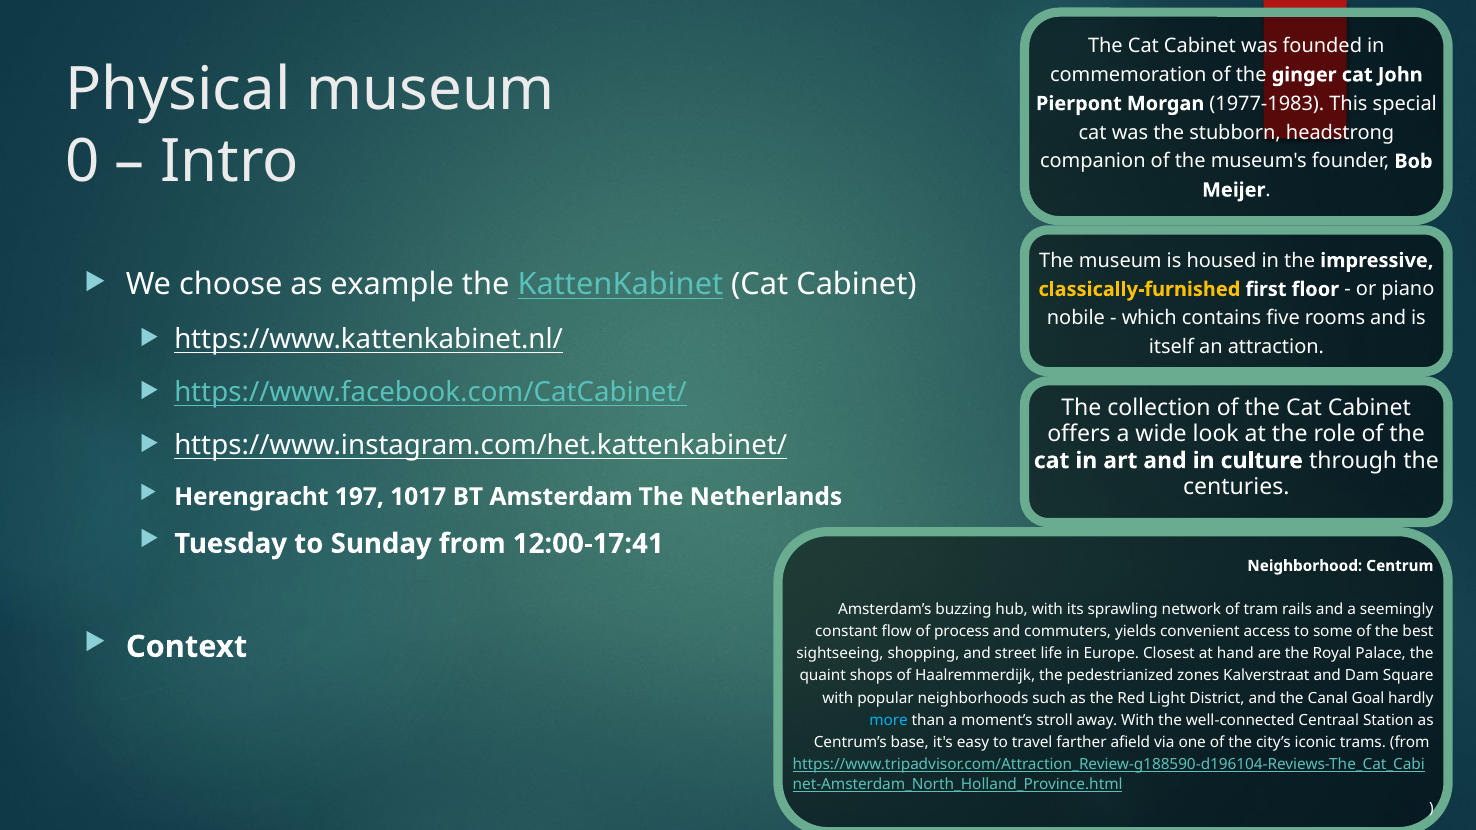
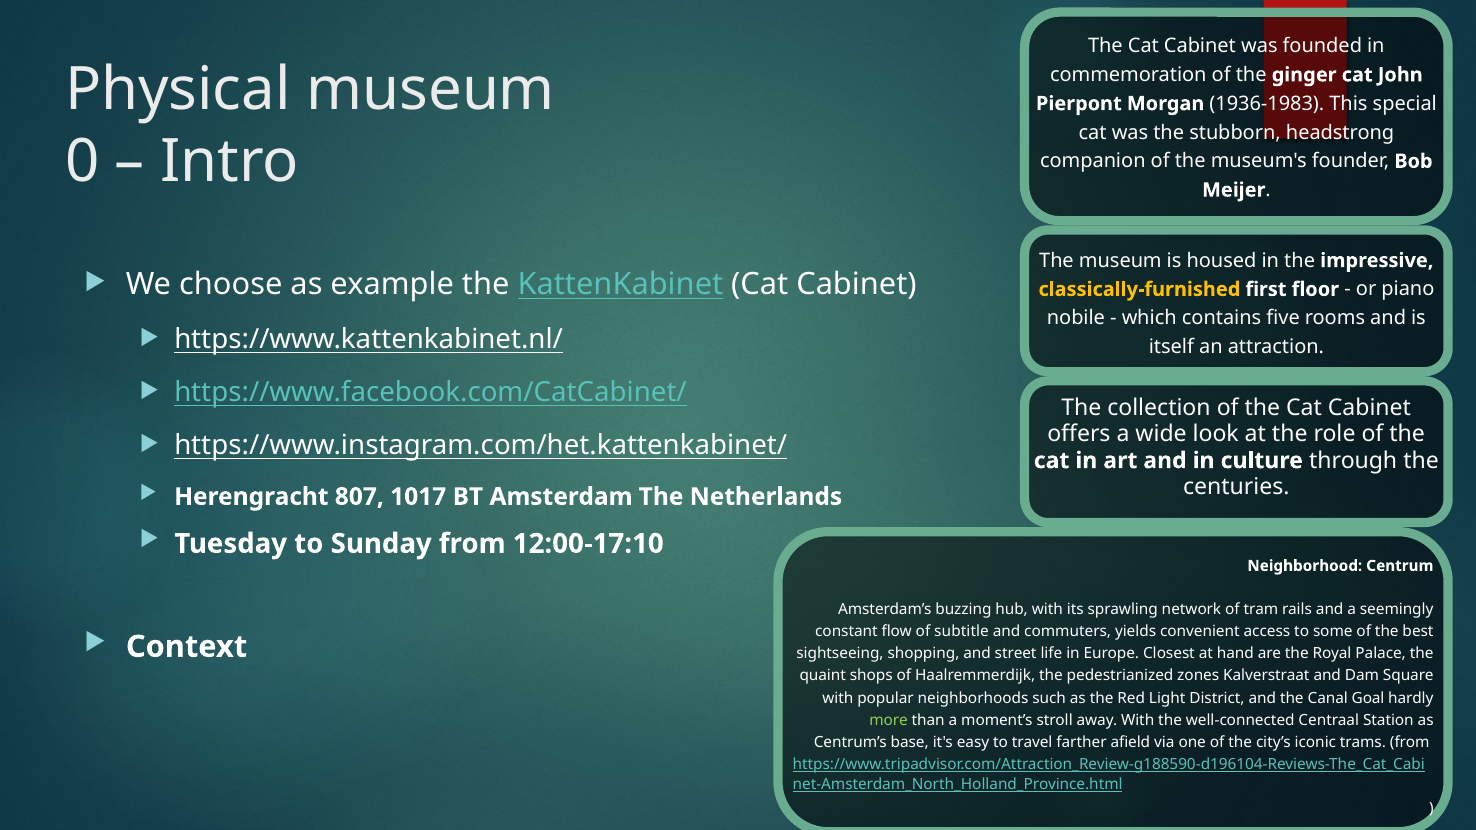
1977-1983: 1977-1983 -> 1936-1983 (1267, 104)
197: 197 -> 807 (359, 497)
12:00-17:41: 12:00-17:41 -> 12:00-17:10 (588, 544)
process: process -> subtitle (962, 632)
more colour: light blue -> light green (889, 720)
